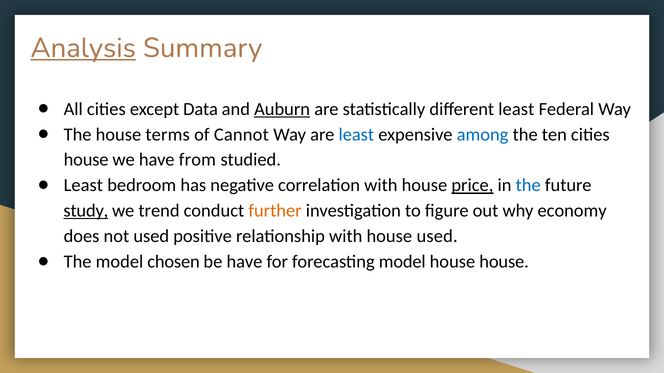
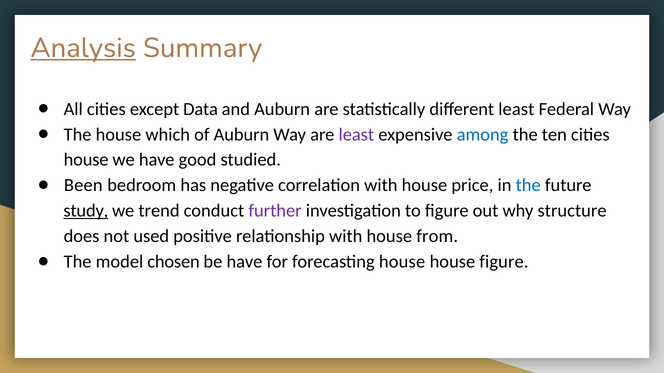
Auburn underline: present -> none (282, 109)
terms: terms -> which (168, 135)
of Cannot: Cannot -> Auburn (241, 135)
least colour: blue -> purple (356, 135)
from: from -> good (197, 160)
Least: Least -> Been (83, 186)
price underline: present -> none (472, 186)
further colour: orange -> purple (275, 211)
economy: economy -> structure (572, 211)
house used: used -> from (437, 236)
forecasting model: model -> house (402, 262)
house house: house -> figure (504, 262)
